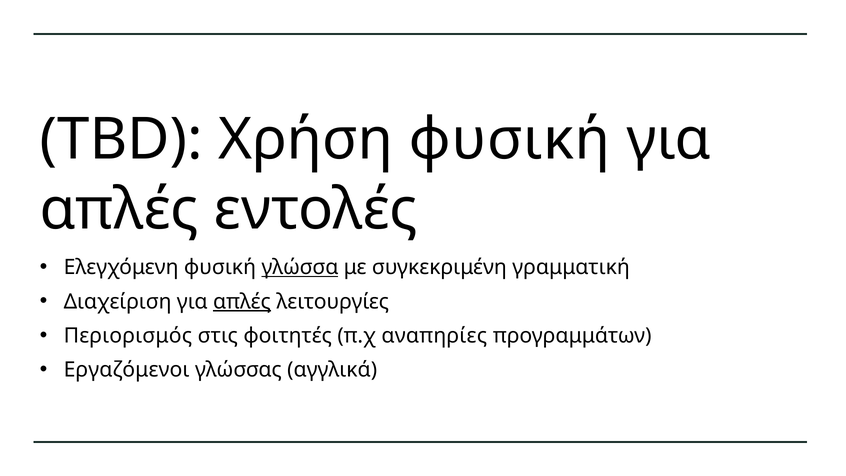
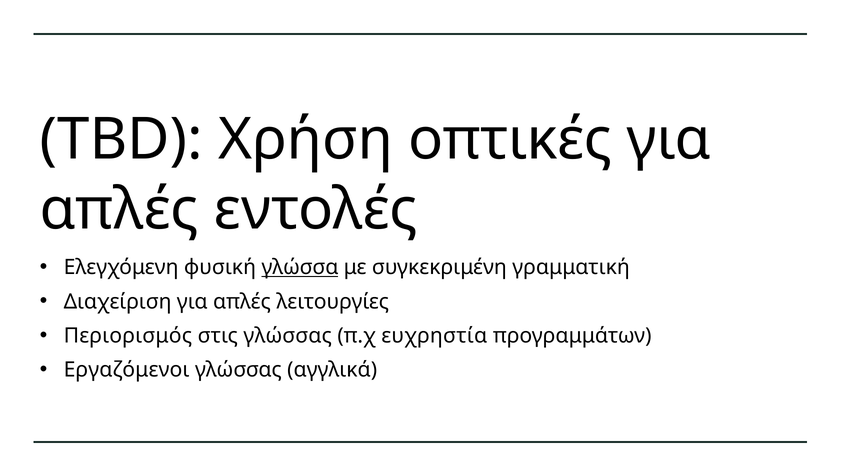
Χρήση φυσική: φυσική -> οπτικές (510, 140)
απλές underline: present -> none (242, 301)
στις φοιτητές: φοιτητές -> γλώσσας (288, 336)
αναπηρίες: αναπηρίες -> ευχρηστία (434, 336)
